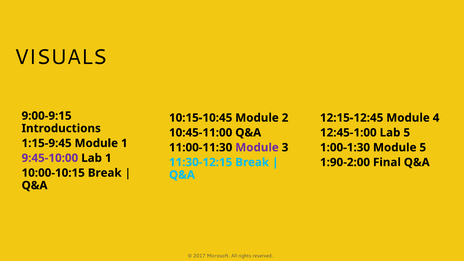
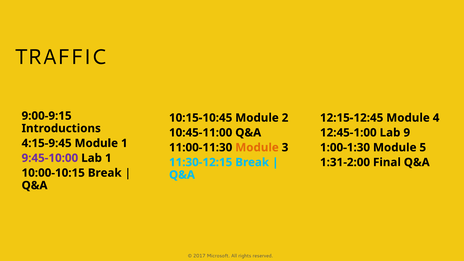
VISUALS: VISUALS -> TRAFFIC (61, 57)
Lab 5: 5 -> 9 (407, 133)
1:15-9:45: 1:15-9:45 -> 4:15-9:45 (47, 143)
Module colour: purple -> orange (257, 147)
1:90-2:00: 1:90-2:00 -> 1:31-2:00 (345, 162)
